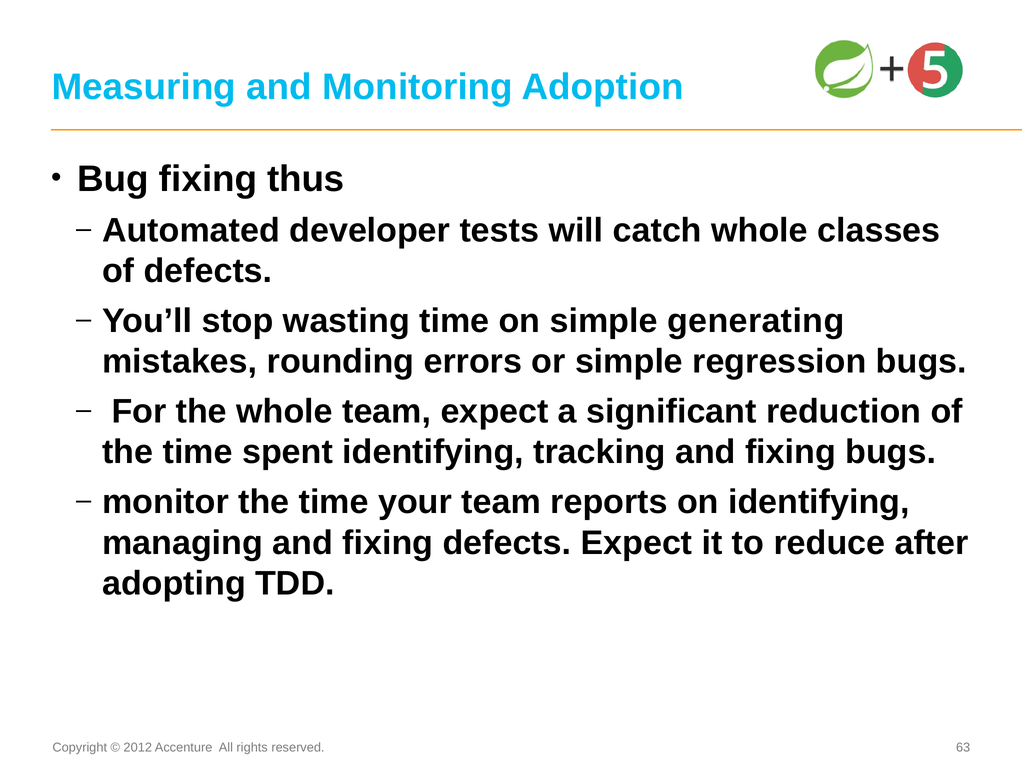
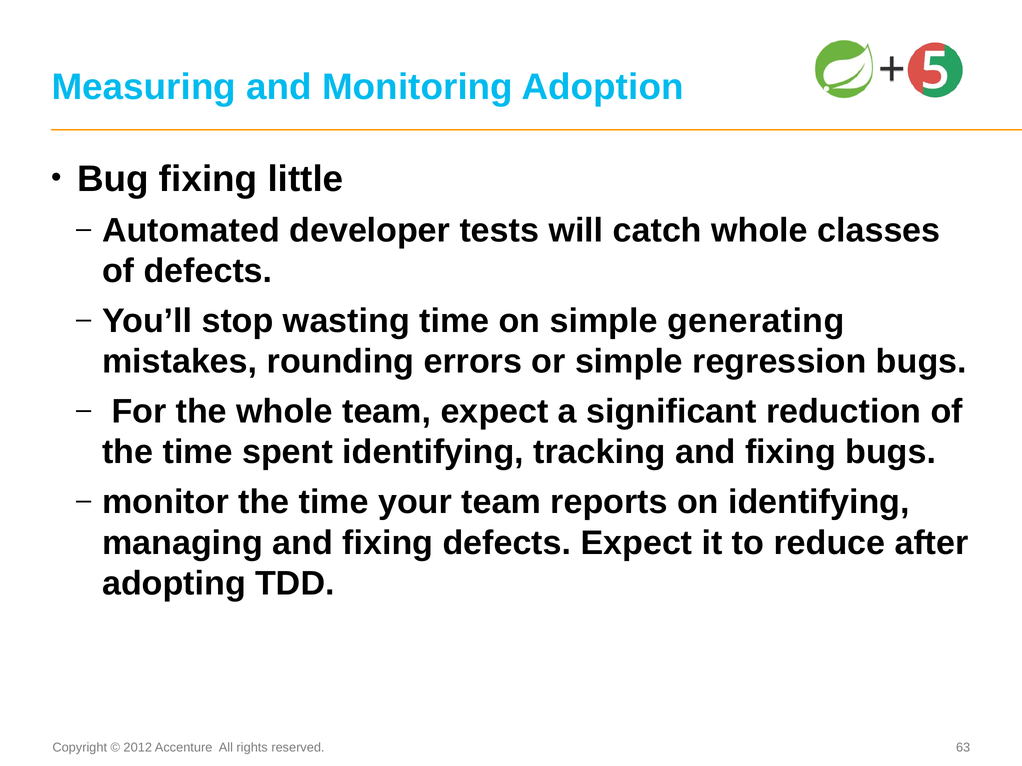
thus: thus -> little (306, 179)
